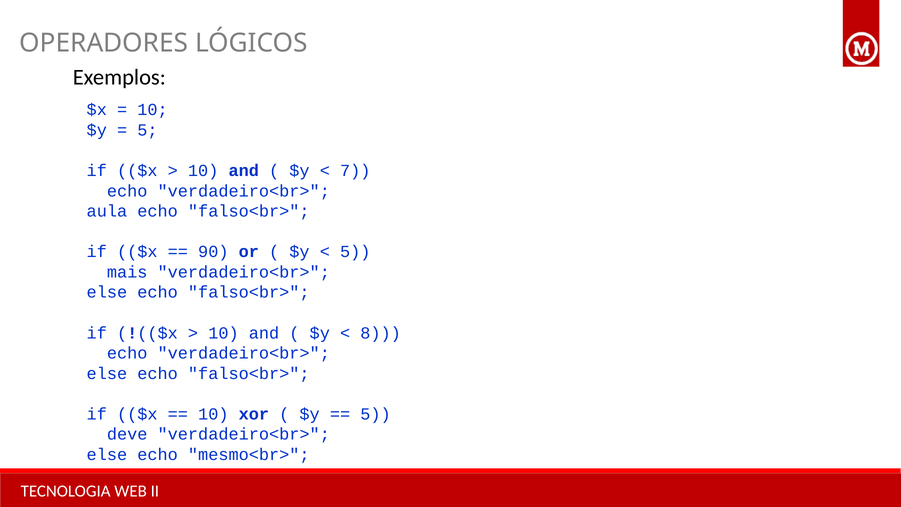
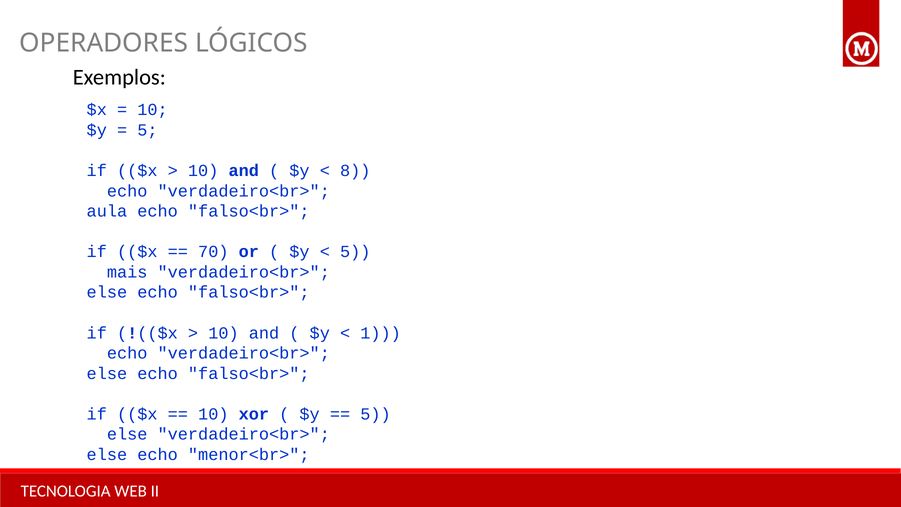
7: 7 -> 8 (355, 171)
90: 90 -> 70 (213, 252)
8: 8 -> 1 (381, 333)
deve: deve -> else (127, 434)
mesmo<br>: mesmo<br> -> menor<br> (249, 454)
